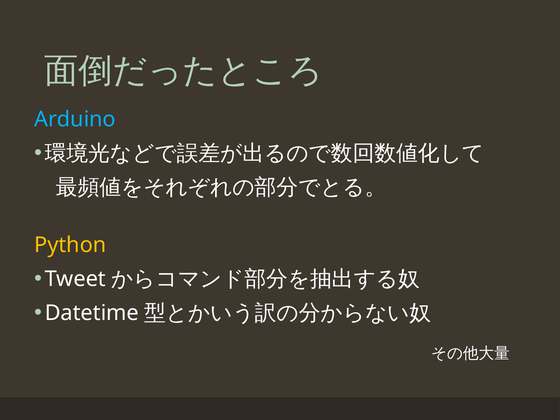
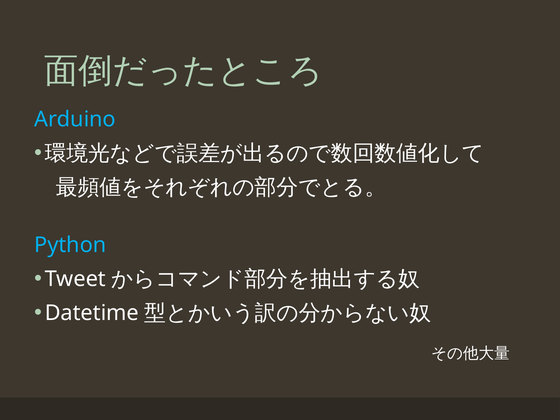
Python colour: yellow -> light blue (70, 245)
